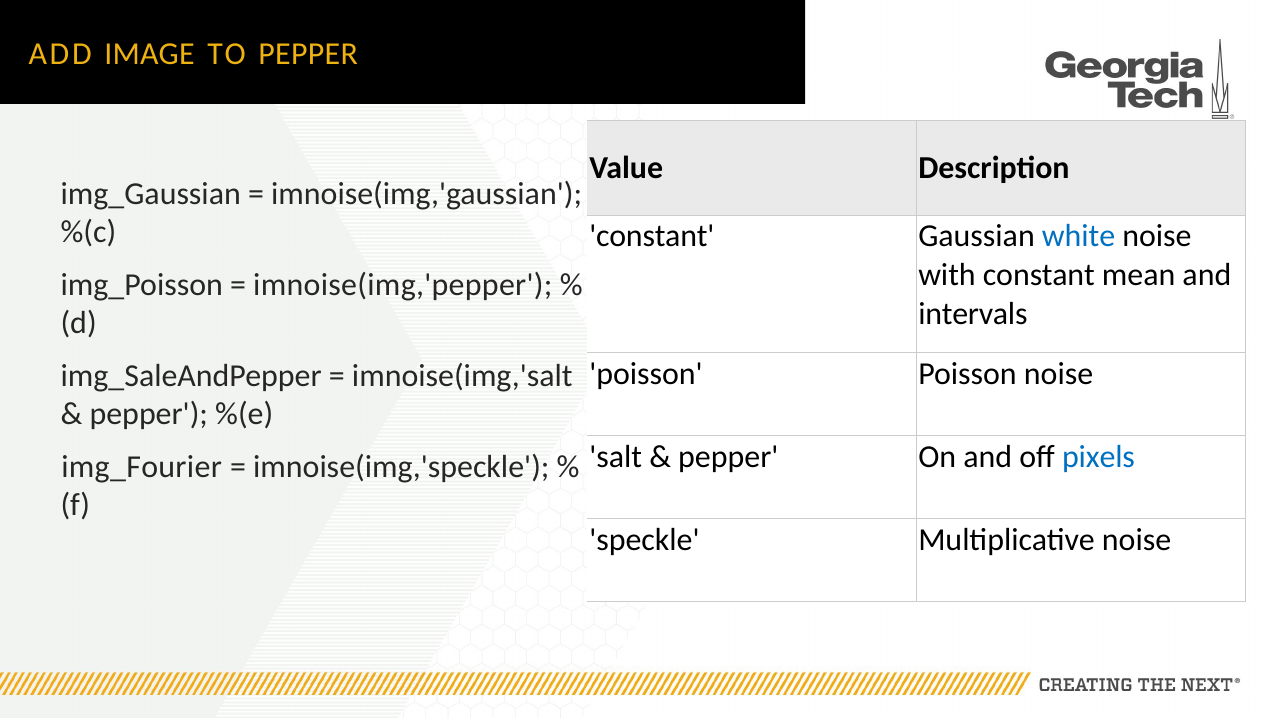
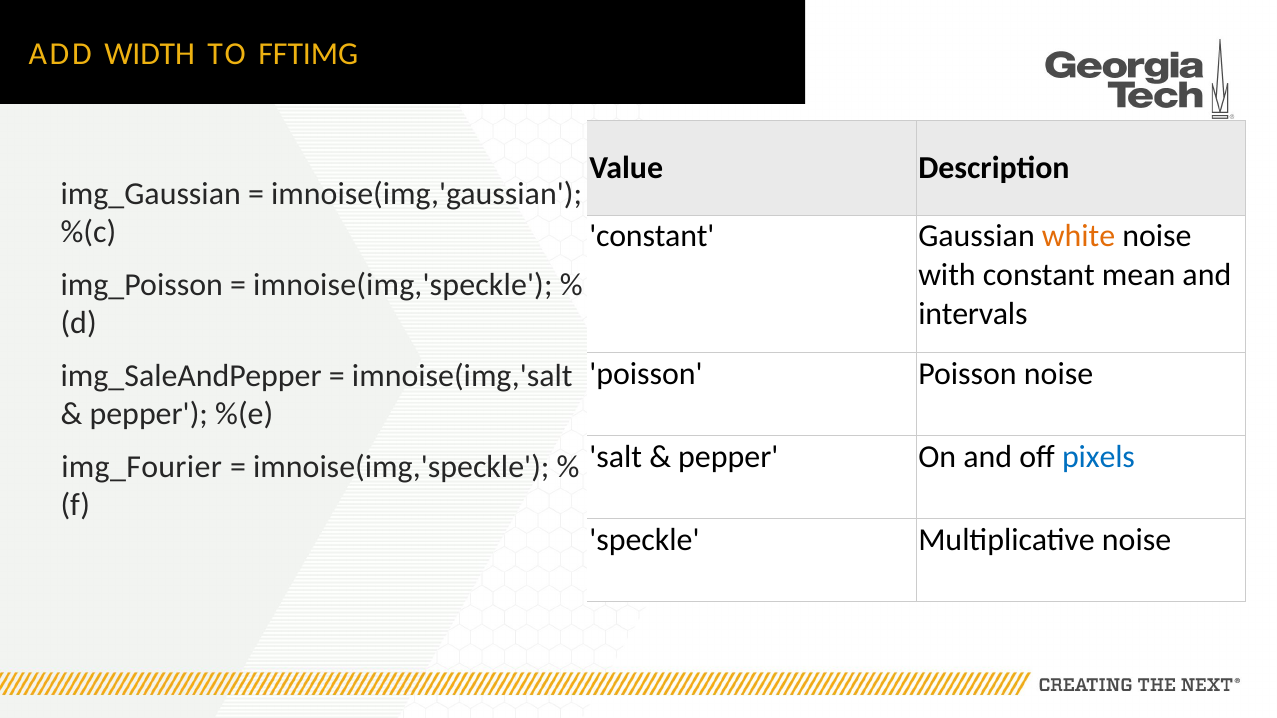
IMAGE: IMAGE -> WIDTH (150, 54)
TO PEPPER: PEPPER -> FFTIMG (308, 54)
white colour: blue -> orange (1079, 237)
imnoise(img,'pepper: imnoise(img,'pepper -> imnoise(img,'speckle (403, 285)
